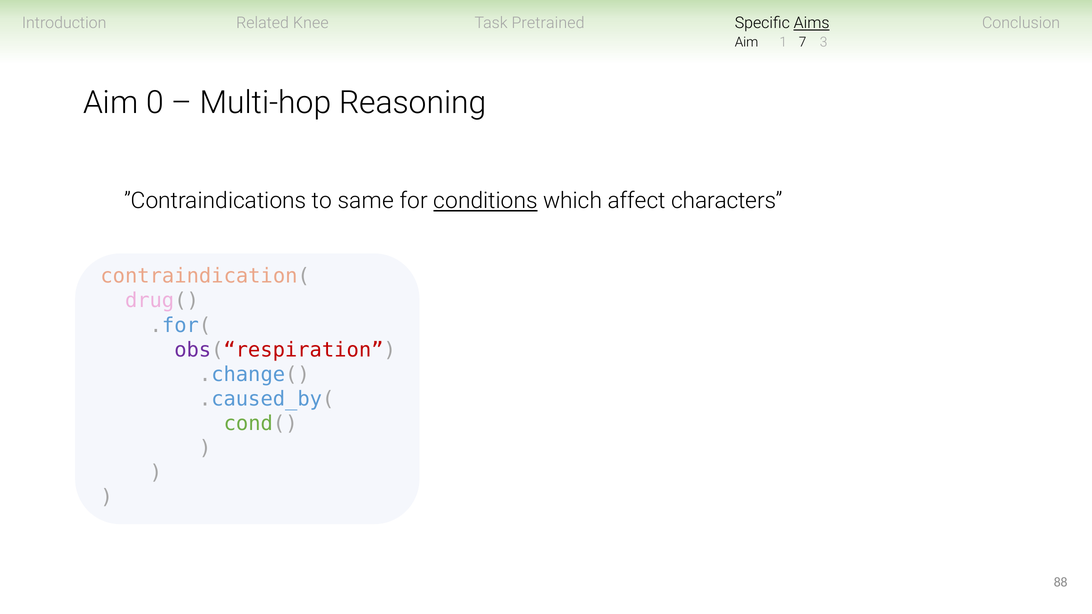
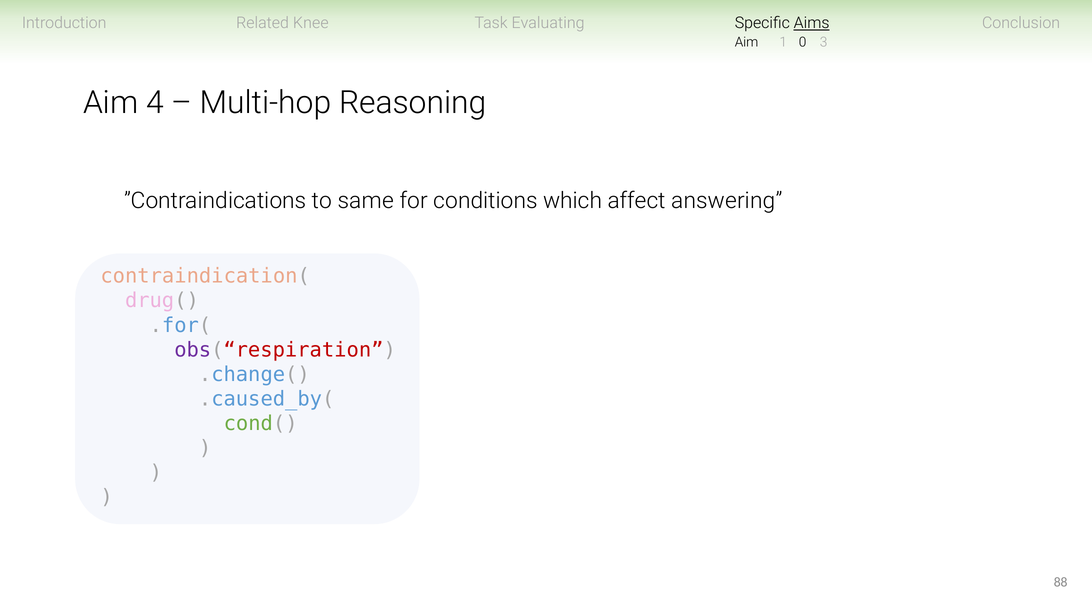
Pretrained: Pretrained -> Evaluating (548, 23)
7: 7 -> 0 (803, 42)
0: 0 -> 4 (155, 103)
conditions underline: present -> none (486, 201)
characters: characters -> answering (727, 201)
